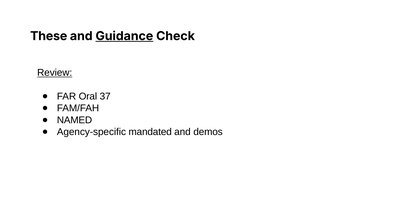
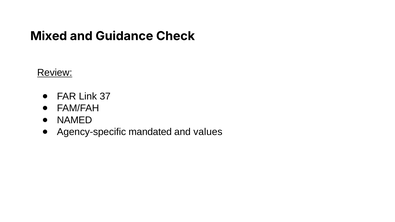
These: These -> Mixed (49, 36)
Guidance underline: present -> none (124, 36)
Oral: Oral -> Link (88, 96)
demos: demos -> values (208, 132)
